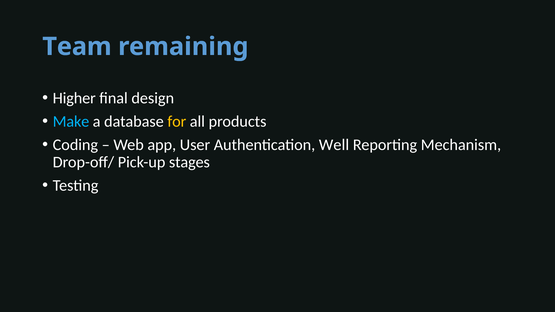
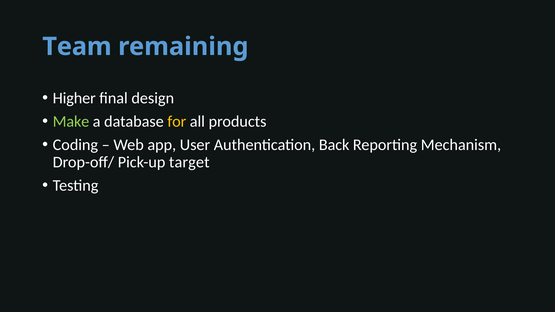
Make colour: light blue -> light green (71, 122)
Well: Well -> Back (334, 145)
stages: stages -> target (189, 162)
